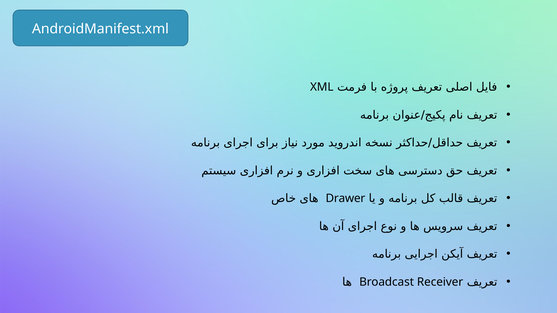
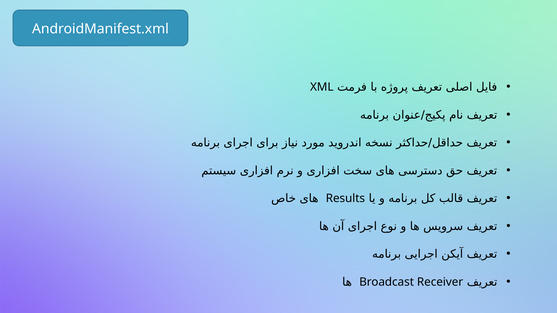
Drawer: Drawer -> Results (345, 199)
